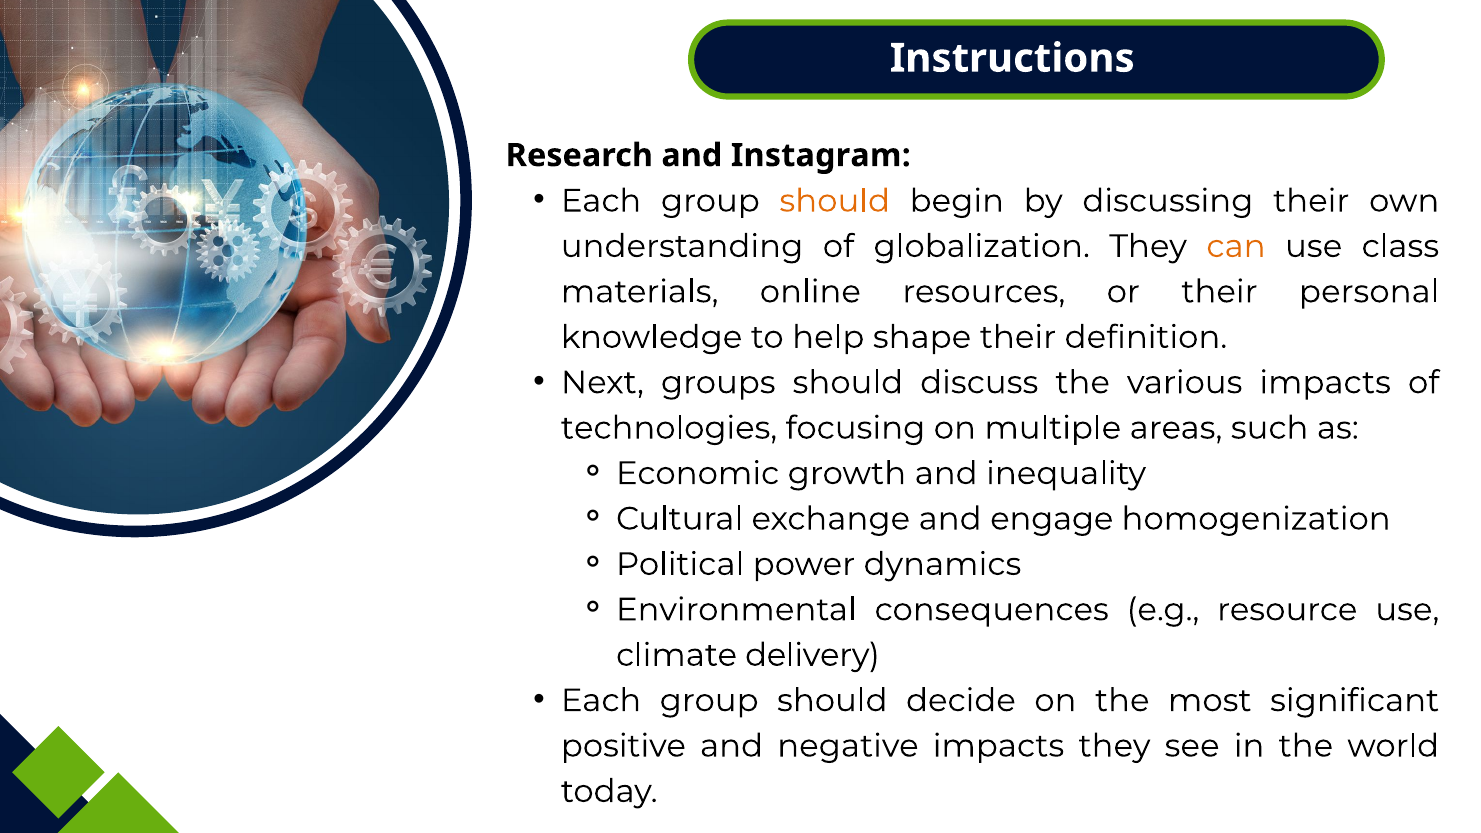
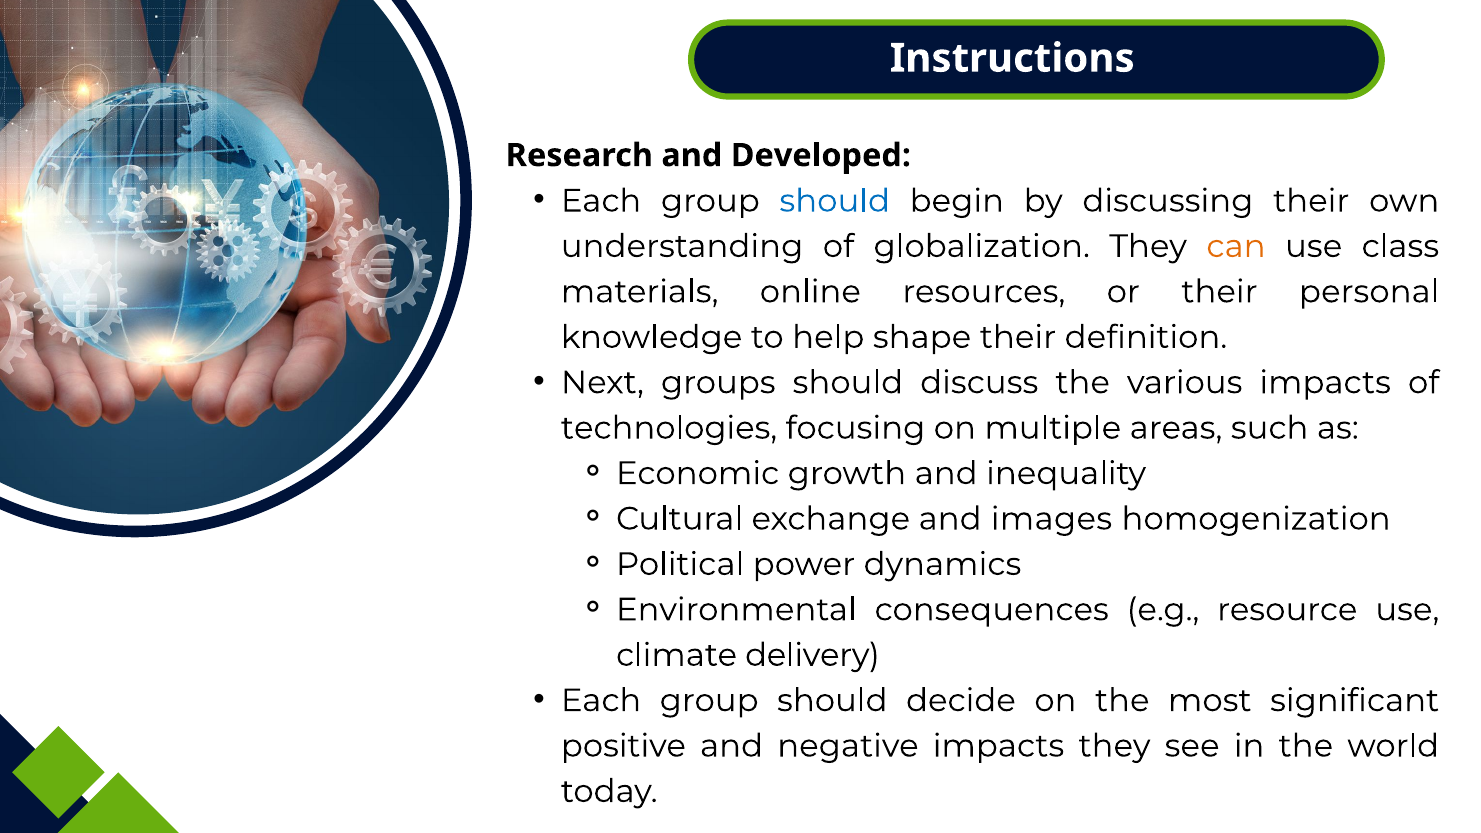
Instagram: Instagram -> Developed (821, 155)
should colour: orange -> blue (835, 201)
engage: engage -> images (1051, 519)
